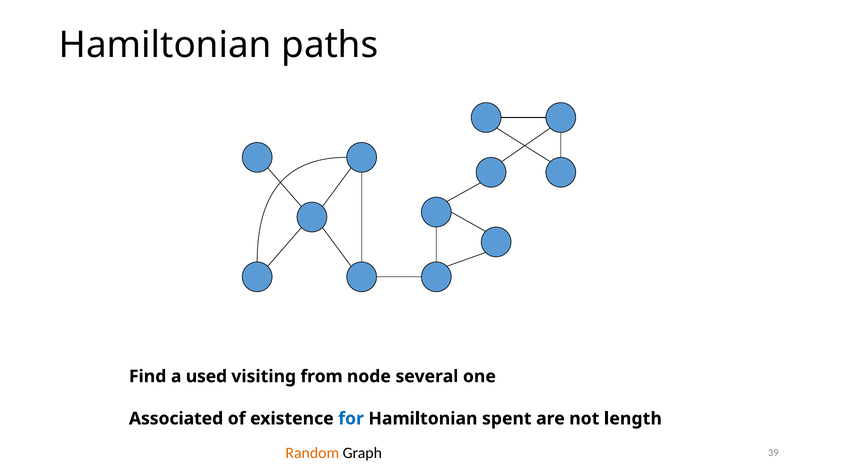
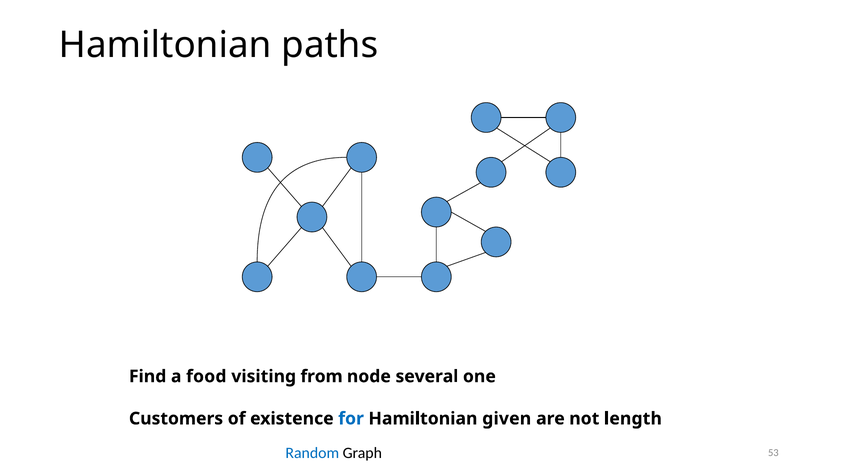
used: used -> food (206, 377)
Associated: Associated -> Customers (176, 419)
spent: spent -> given (507, 419)
Random colour: orange -> blue (312, 453)
39: 39 -> 53 (773, 453)
